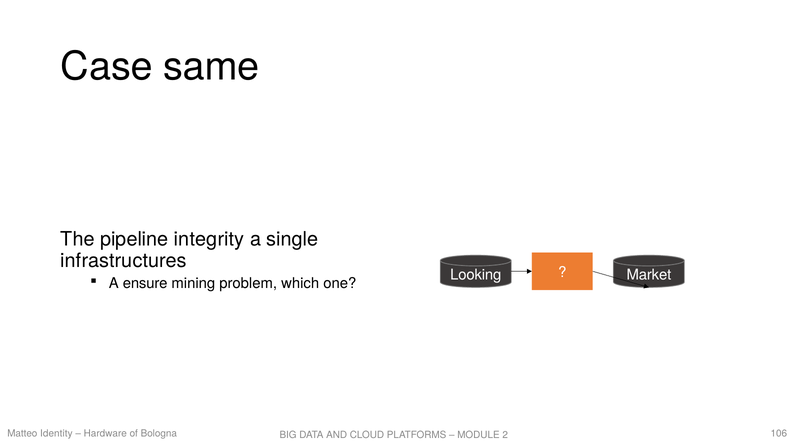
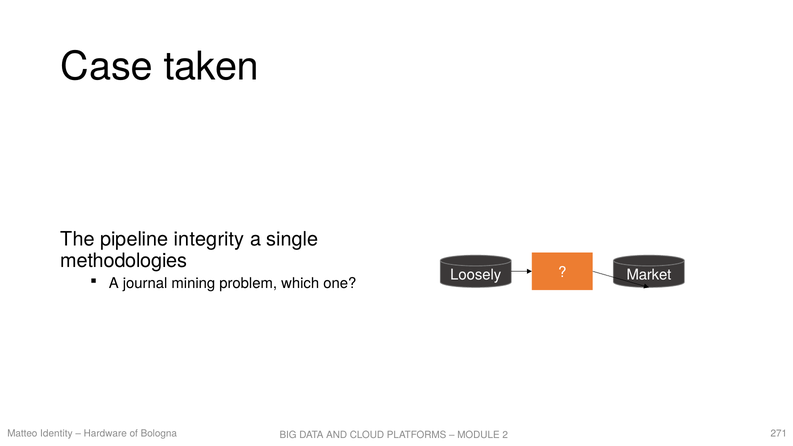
same: same -> taken (211, 67)
infrastructures: infrastructures -> methodologies (124, 261)
Looking: Looking -> Loosely (476, 275)
ensure: ensure -> journal (145, 284)
106: 106 -> 271 (779, 434)
